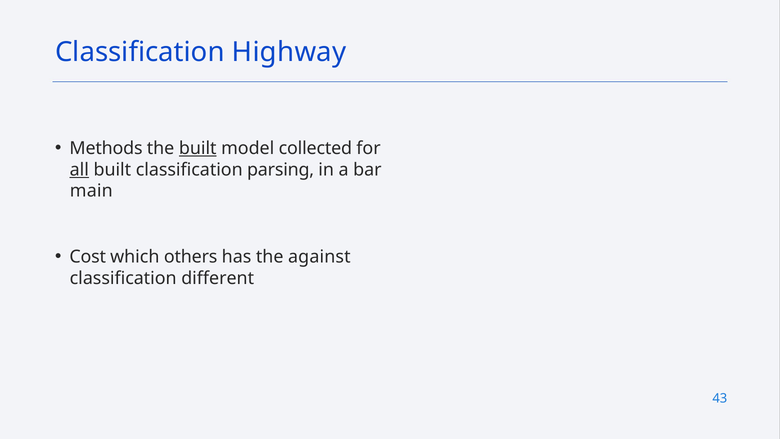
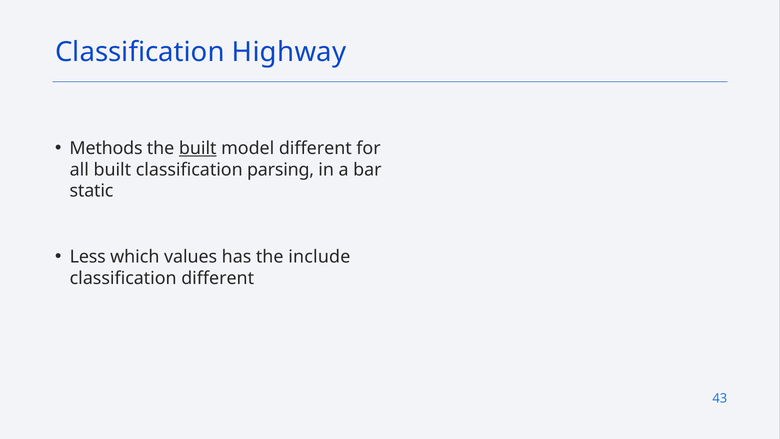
model collected: collected -> different (315, 148)
all underline: present -> none (79, 170)
main: main -> static (92, 191)
Cost: Cost -> Less (88, 257)
others: others -> values (191, 257)
against: against -> include (319, 257)
